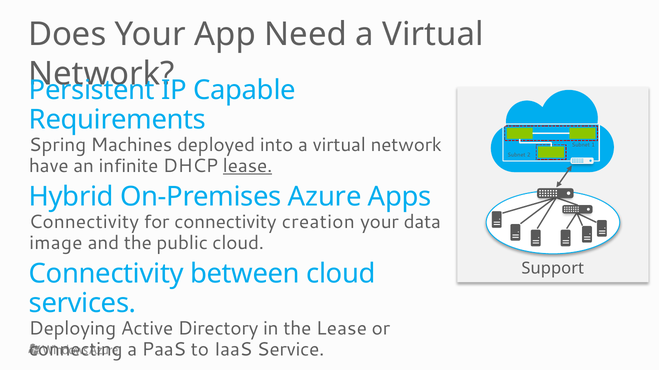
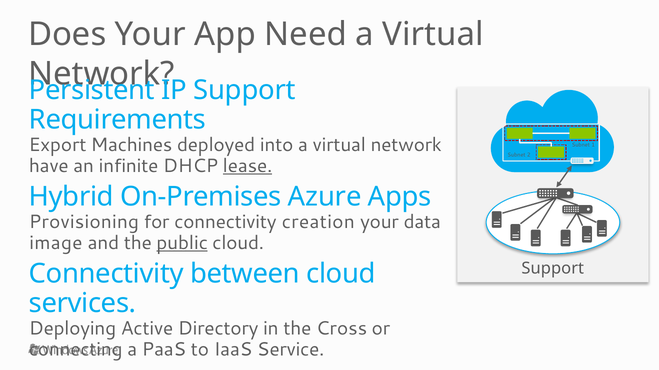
IP Capable: Capable -> Support (244, 91)
Spring: Spring -> Export (58, 145)
Connectivity: Connectivity -> Provisioning (84, 223)
public underline: none -> present (182, 243)
the Lease: Lease -> Cross (342, 329)
